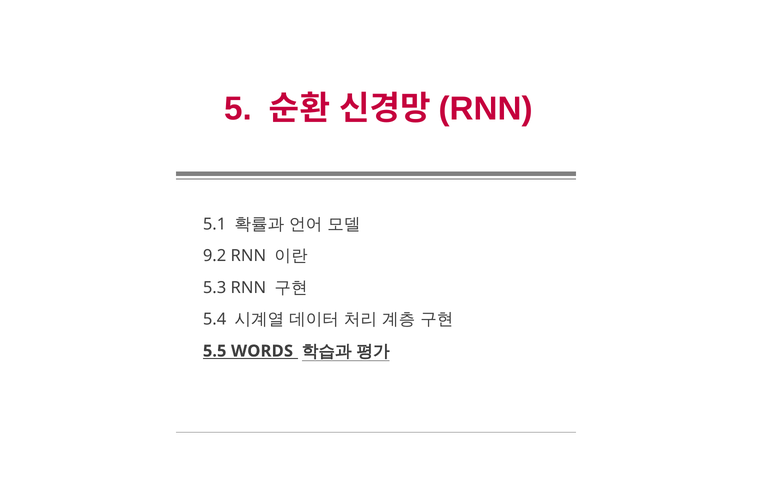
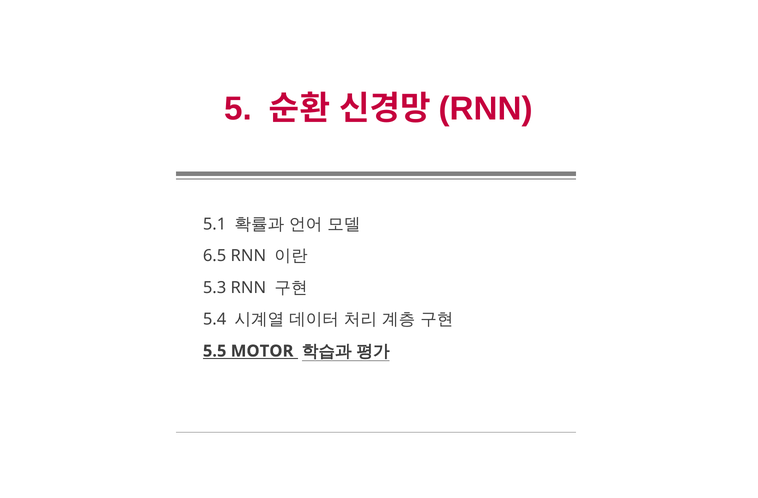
9.2: 9.2 -> 6.5 (215, 256)
WORDS: WORDS -> MOTOR (262, 351)
